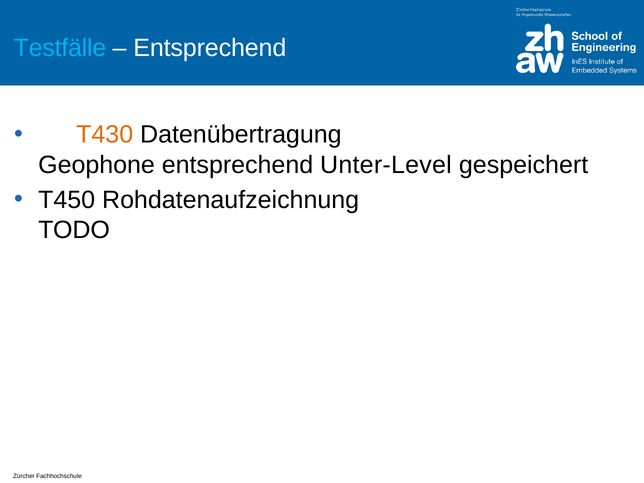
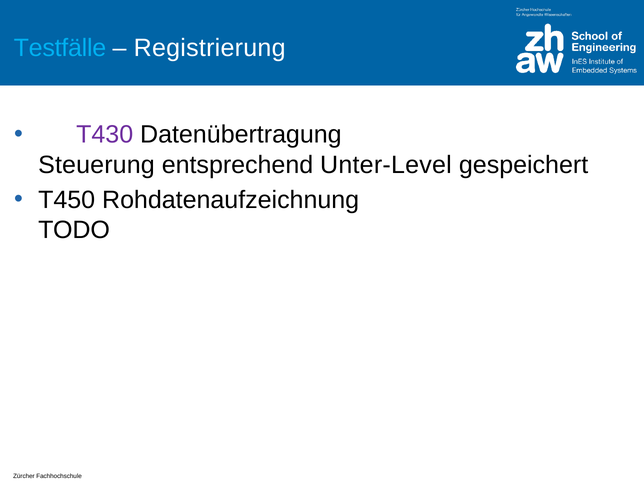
Entsprechend: Entsprechend -> Registrierung (210, 48)
T430 colour: orange -> purple (105, 135)
Geophone: Geophone -> Steuerung (96, 165)
